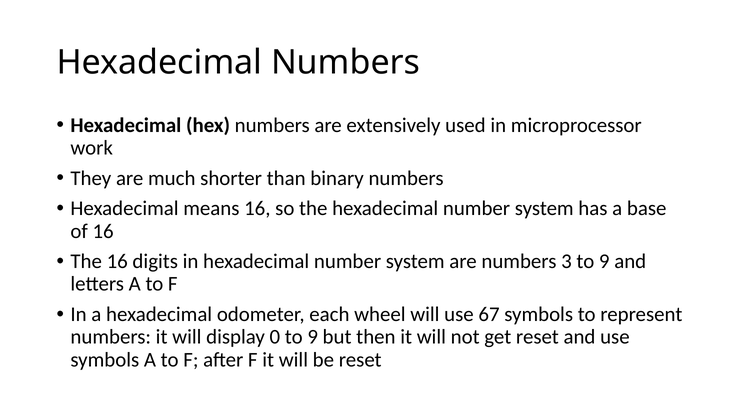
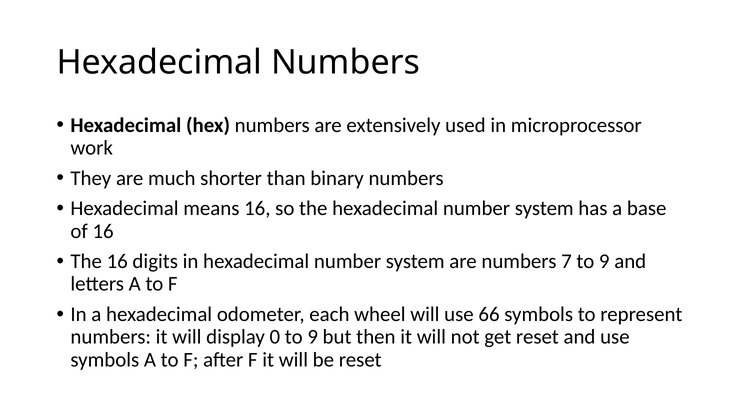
3: 3 -> 7 (566, 261)
67: 67 -> 66 (489, 314)
